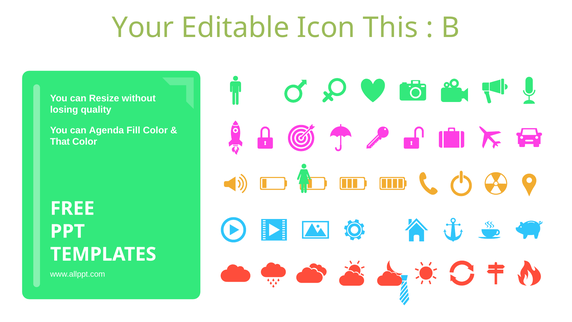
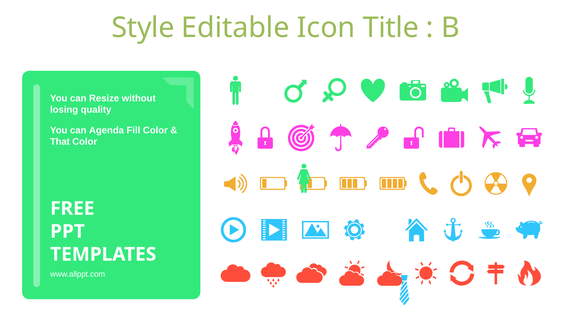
Your: Your -> Style (143, 28)
This: This -> Title (391, 28)
